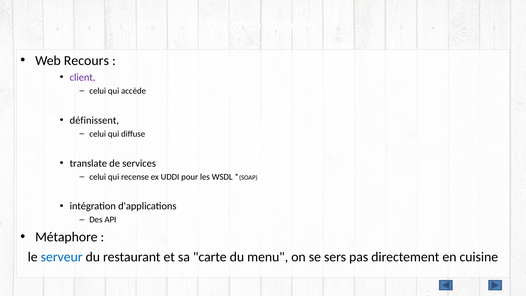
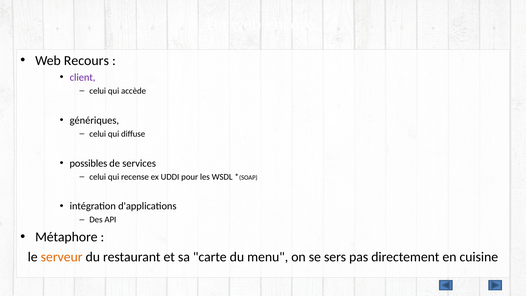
définissent: définissent -> génériques (94, 120)
translate: translate -> possibles (88, 163)
serveur colour: blue -> orange (62, 257)
